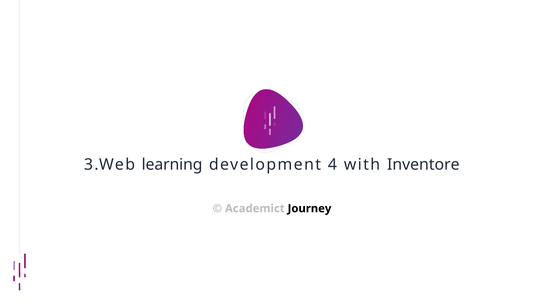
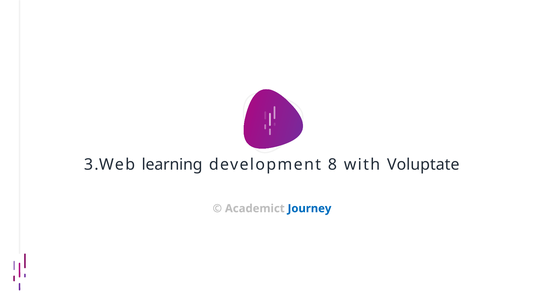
4: 4 -> 8 (332, 165)
Inventore: Inventore -> Voluptate (423, 165)
Journey colour: black -> blue (309, 208)
